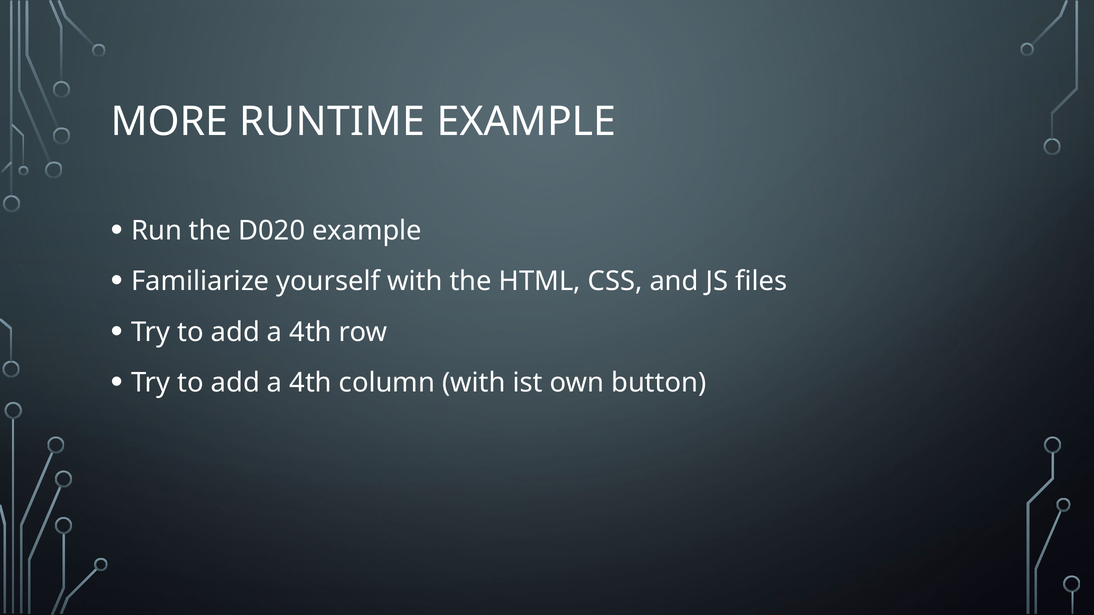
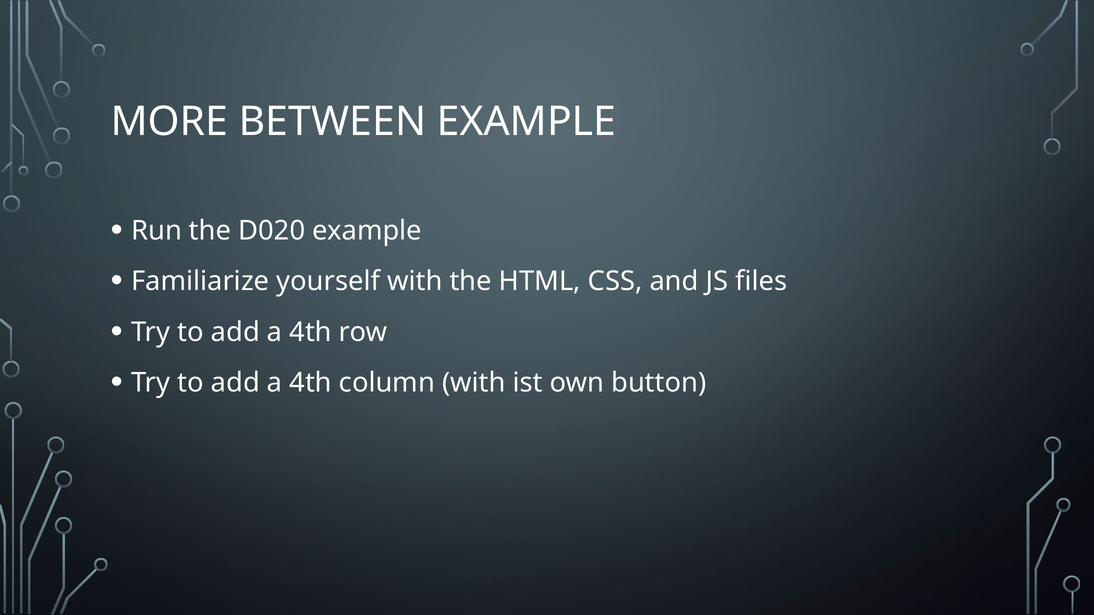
RUNTIME: RUNTIME -> BETWEEN (332, 122)
